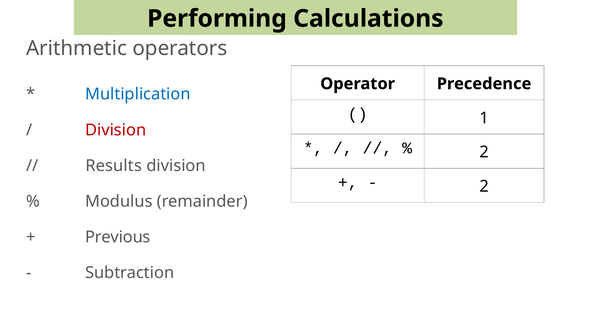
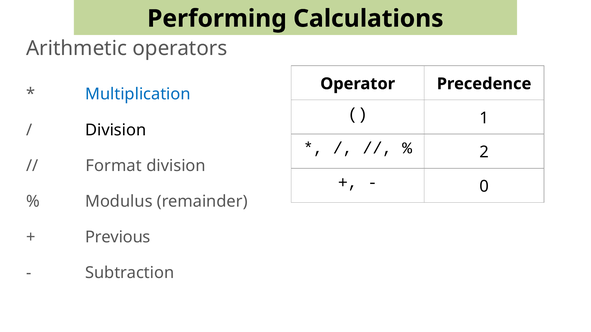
Division colour: red -> black (116, 130)
Results: Results -> Format (114, 166)
2: 2 -> 0 (484, 187)
